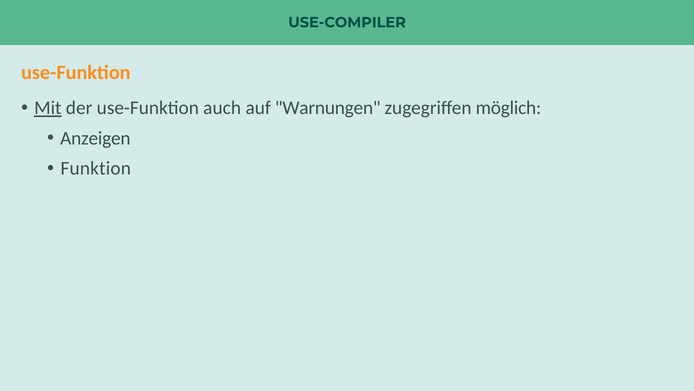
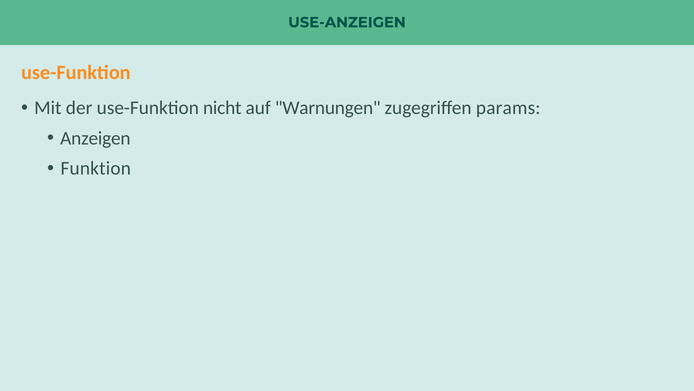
USE-COMPILER: USE-COMPILER -> USE-ANZEIGEN (347, 22)
Mit underline: present -> none (48, 108)
auch: auch -> nicht (222, 108)
möglich: möglich -> params (508, 108)
